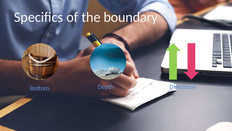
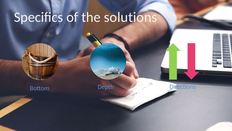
boundary: boundary -> solutions (131, 17)
